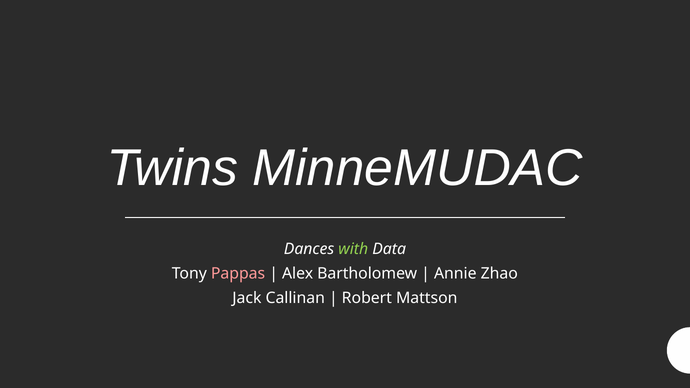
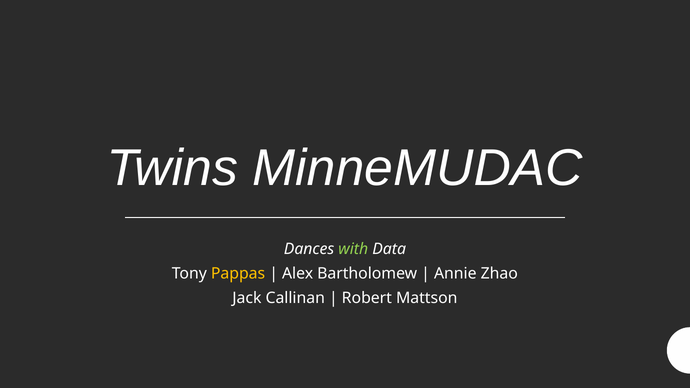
Pappas colour: pink -> yellow (238, 274)
